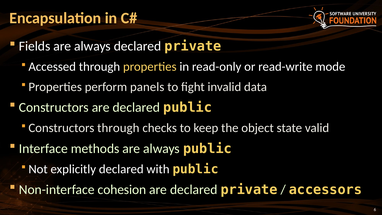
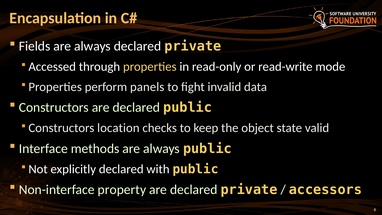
Constructors through: through -> location (118, 128)
cohesion: cohesion -> property (122, 190)
